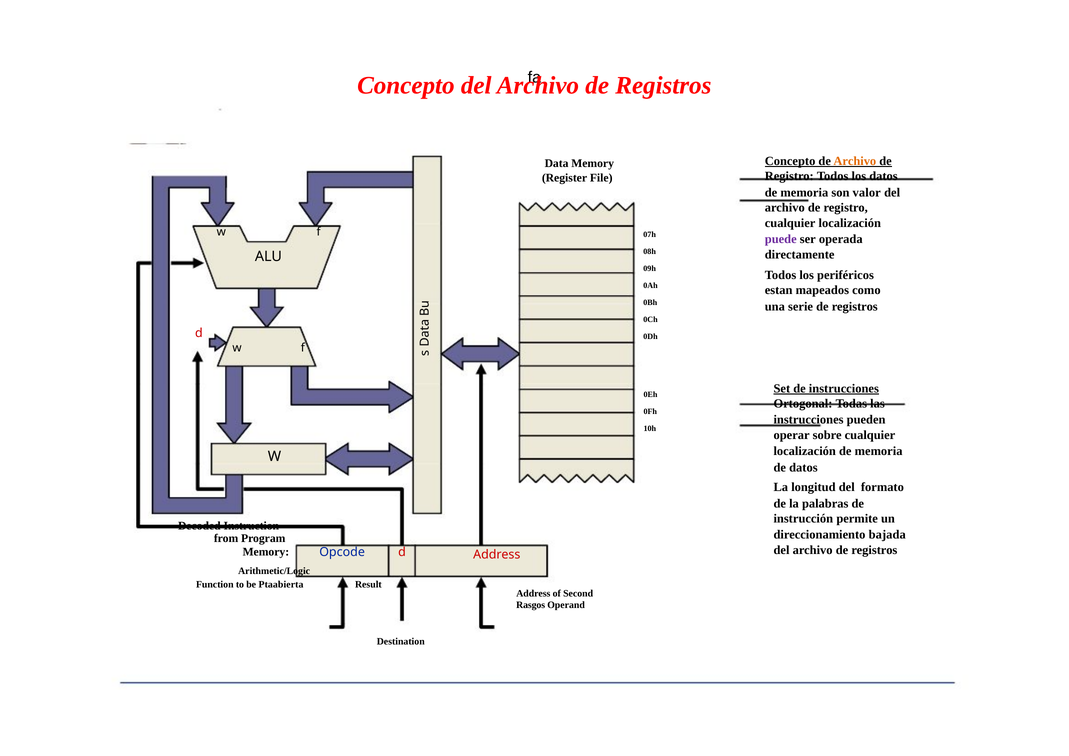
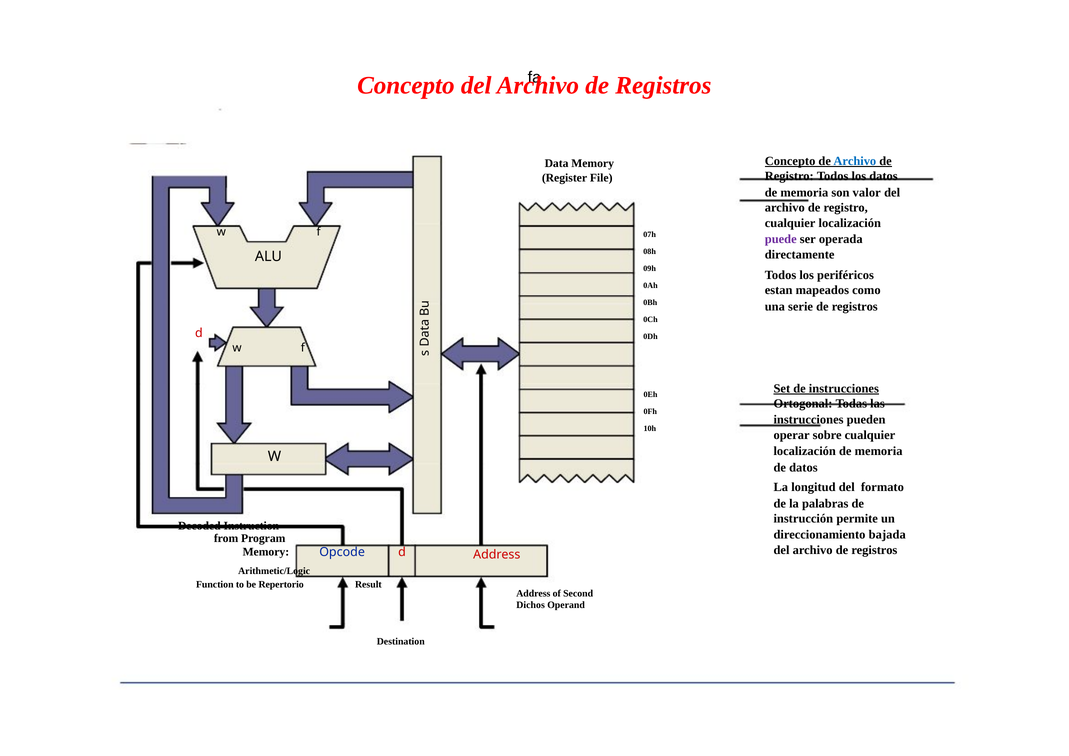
Archivo colour: orange -> blue (855, 161)
Ptaabierta: Ptaabierta -> Repertorio (281, 585)
Rasgos: Rasgos -> Dichos (531, 605)
